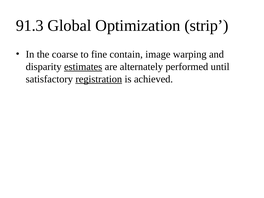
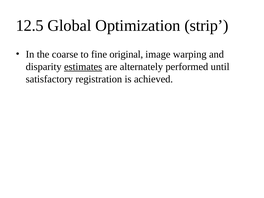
91.3: 91.3 -> 12.5 (30, 26)
contain: contain -> original (126, 54)
registration underline: present -> none (99, 79)
